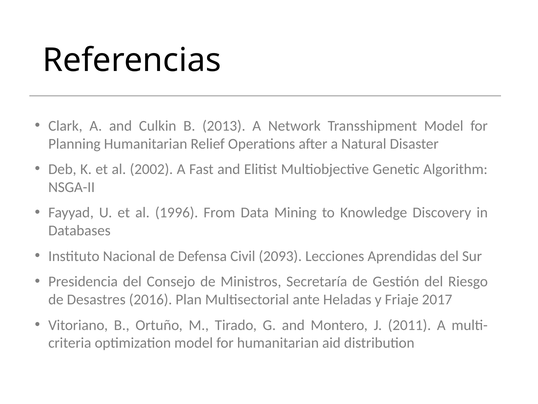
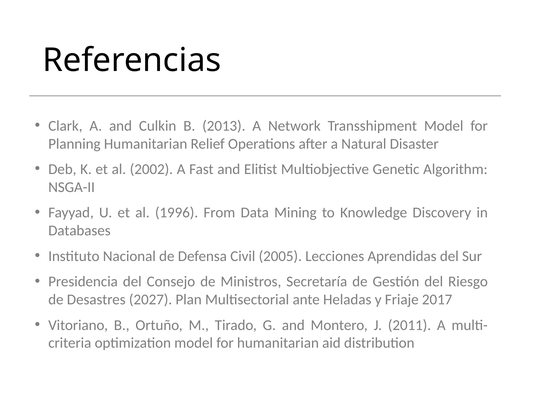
2093: 2093 -> 2005 (280, 256)
2016: 2016 -> 2027 (151, 299)
